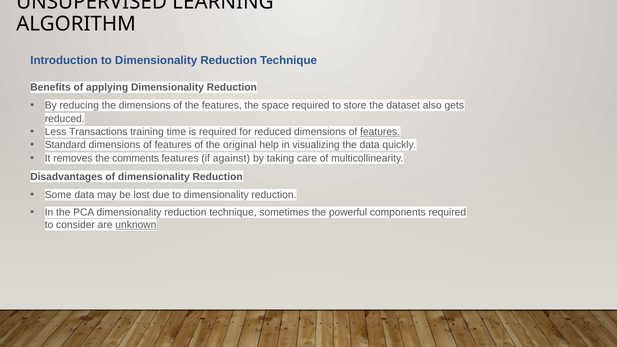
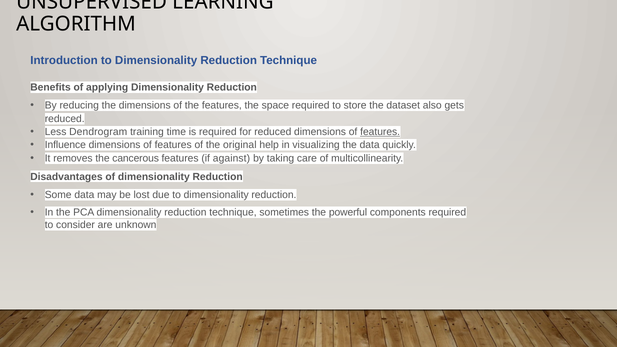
Transactions: Transactions -> Dendrogram (98, 132)
Standard: Standard -> Influence (65, 145)
comments: comments -> cancerous (136, 158)
unknown underline: present -> none (136, 225)
